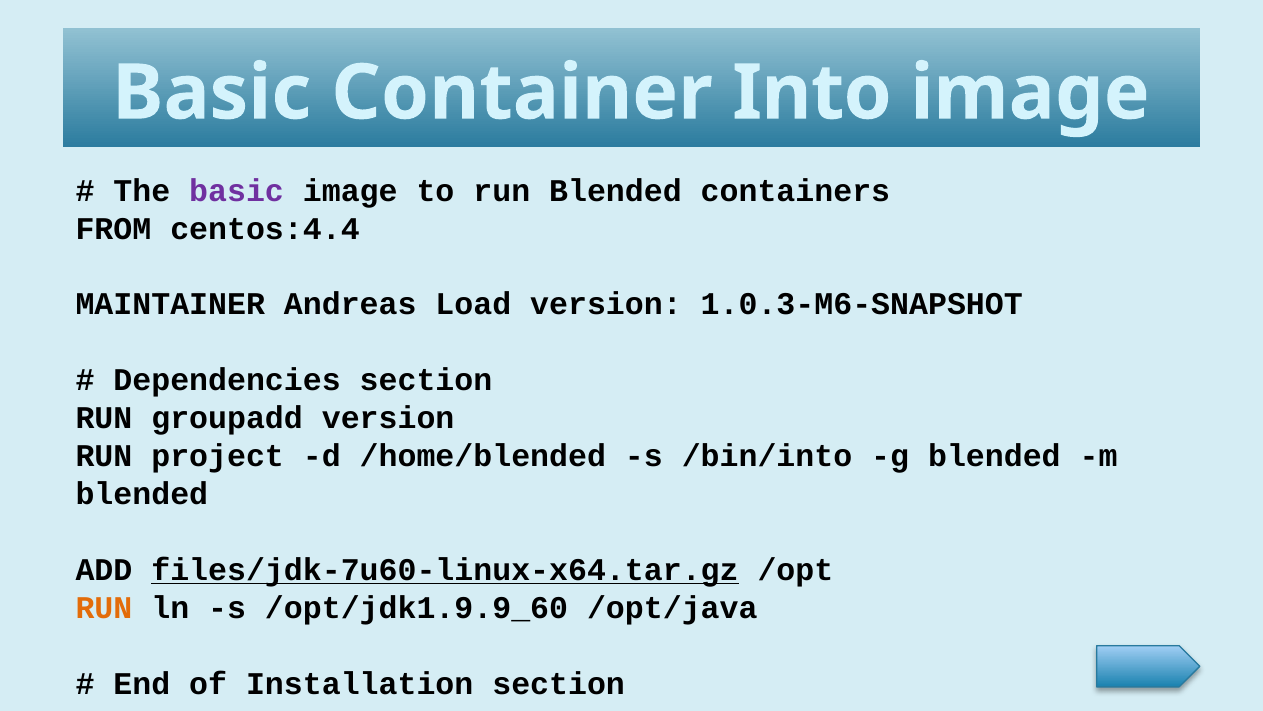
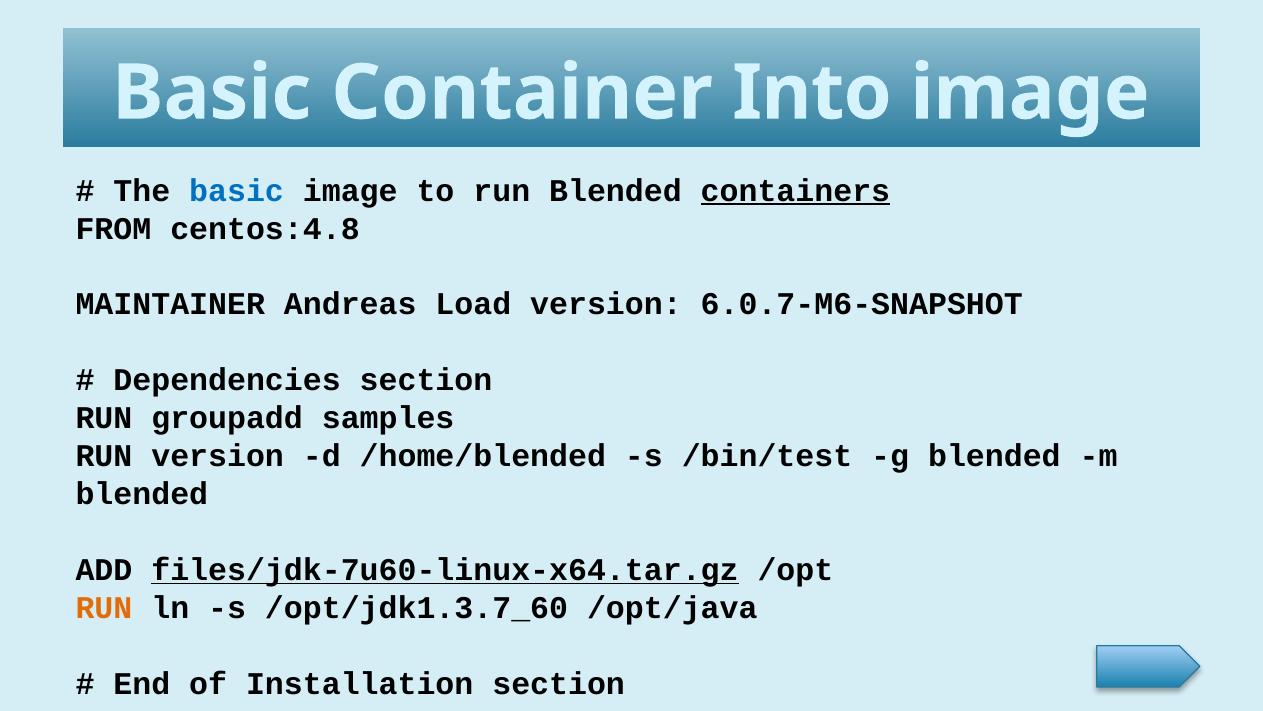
basic colour: purple -> blue (237, 191)
containers underline: none -> present (795, 191)
centos:4.4: centos:4.4 -> centos:4.8 (265, 228)
1.0.3-M6-SNAPSHOT: 1.0.3-M6-SNAPSHOT -> 6.0.7-M6-SNAPSHOT (862, 304)
groupadd version: version -> samples (388, 418)
RUN project: project -> version (218, 456)
/bin/into: /bin/into -> /bin/test (767, 456)
/opt/jdk1.9.9_60: /opt/jdk1.9.9_60 -> /opt/jdk1.3.7_60 (417, 607)
